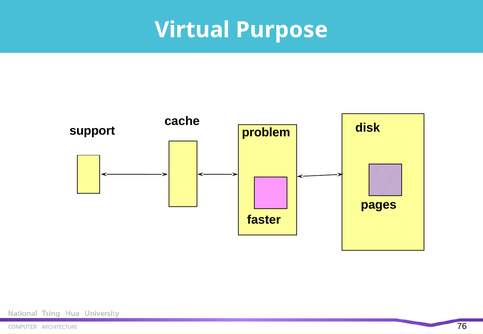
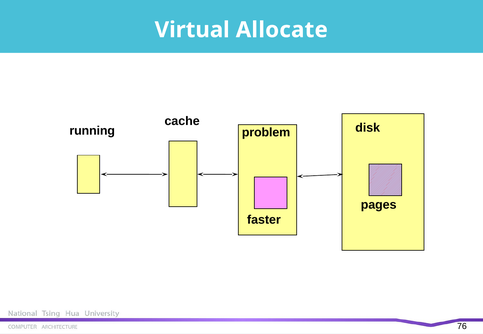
Purpose: Purpose -> Allocate (282, 30)
support: support -> running (92, 131)
